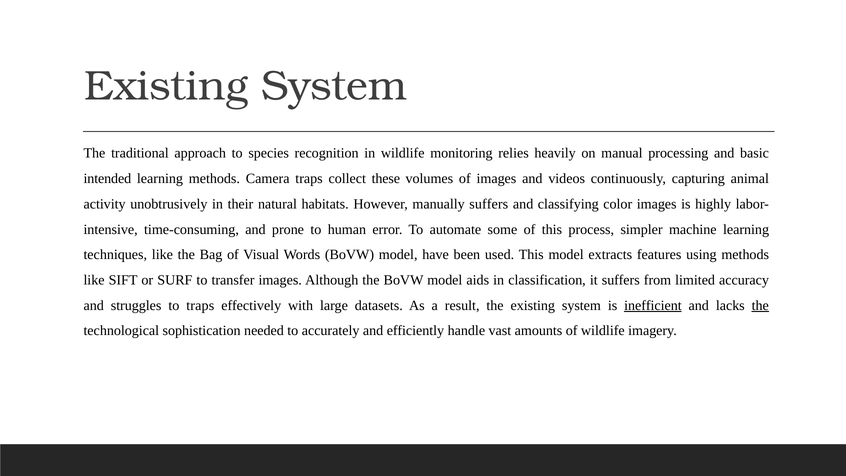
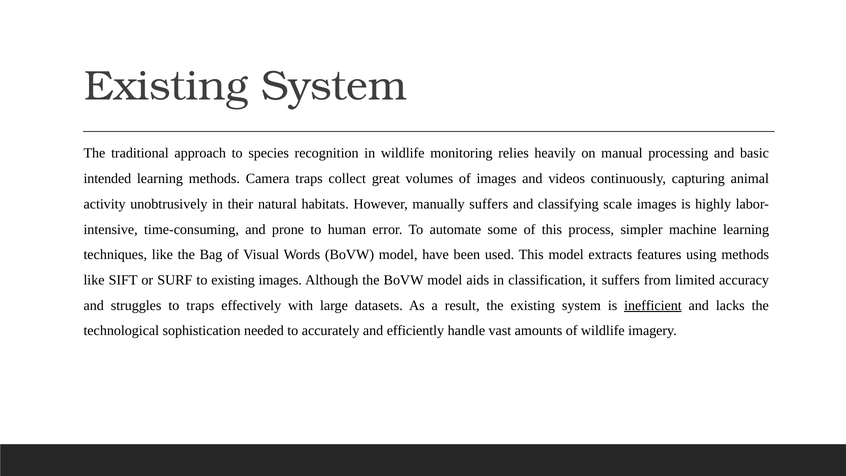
these: these -> great (386, 179)
color: color -> scale (618, 204)
to transfer: transfer -> existing (233, 280)
the underline: present -> none (760, 305)
